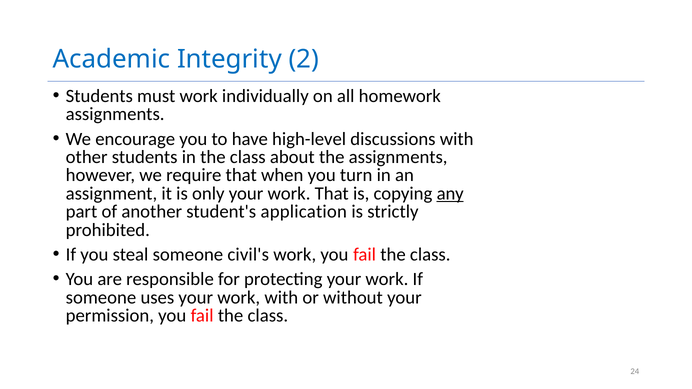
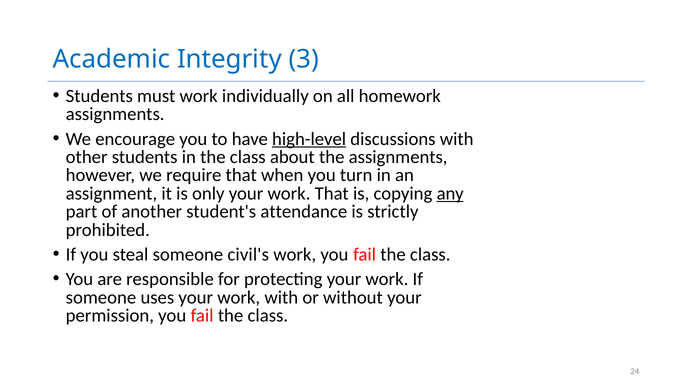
2: 2 -> 3 (304, 59)
high-level underline: none -> present (309, 139)
application: application -> attendance (304, 212)
